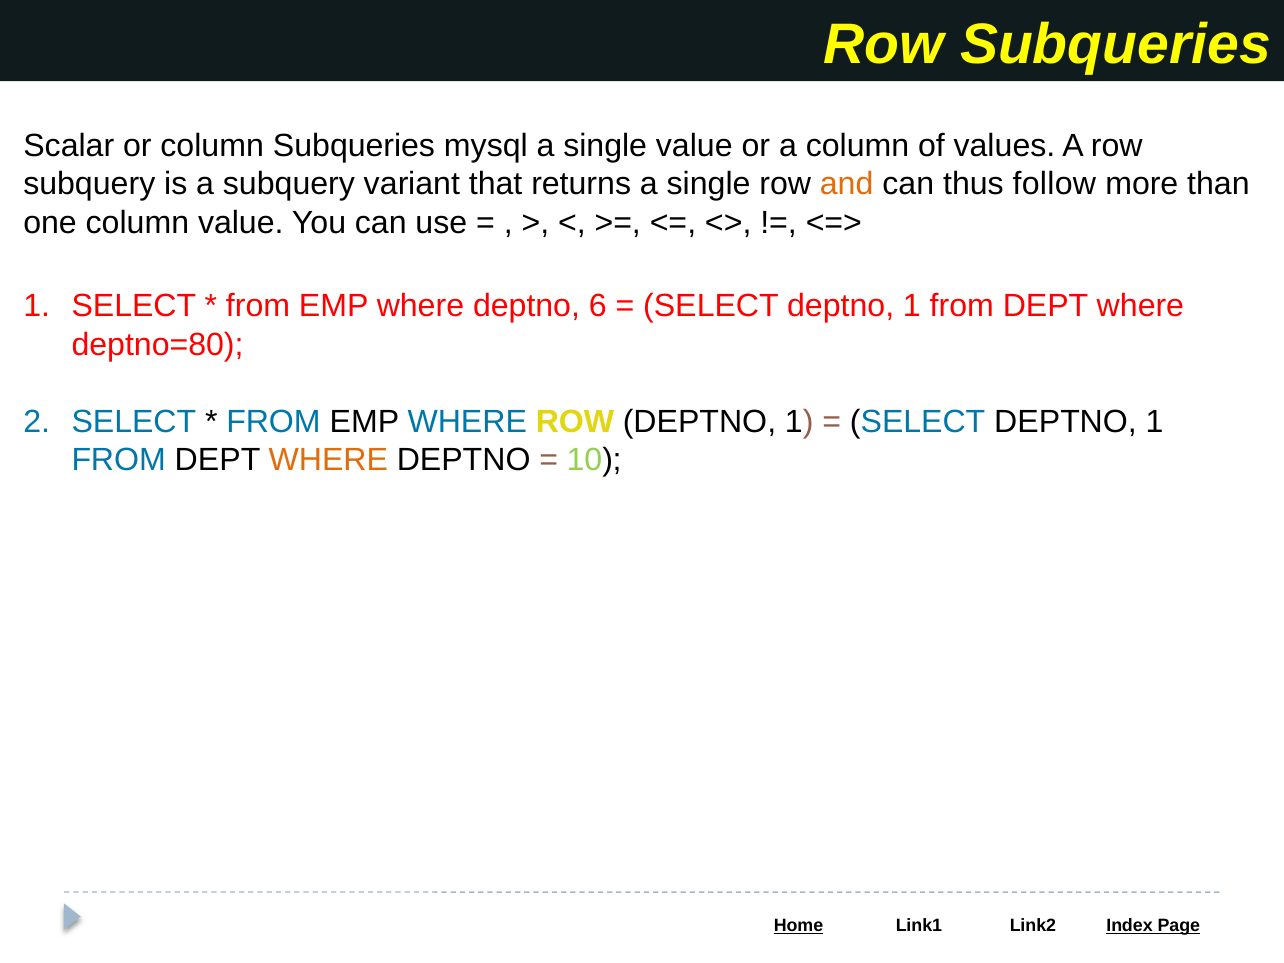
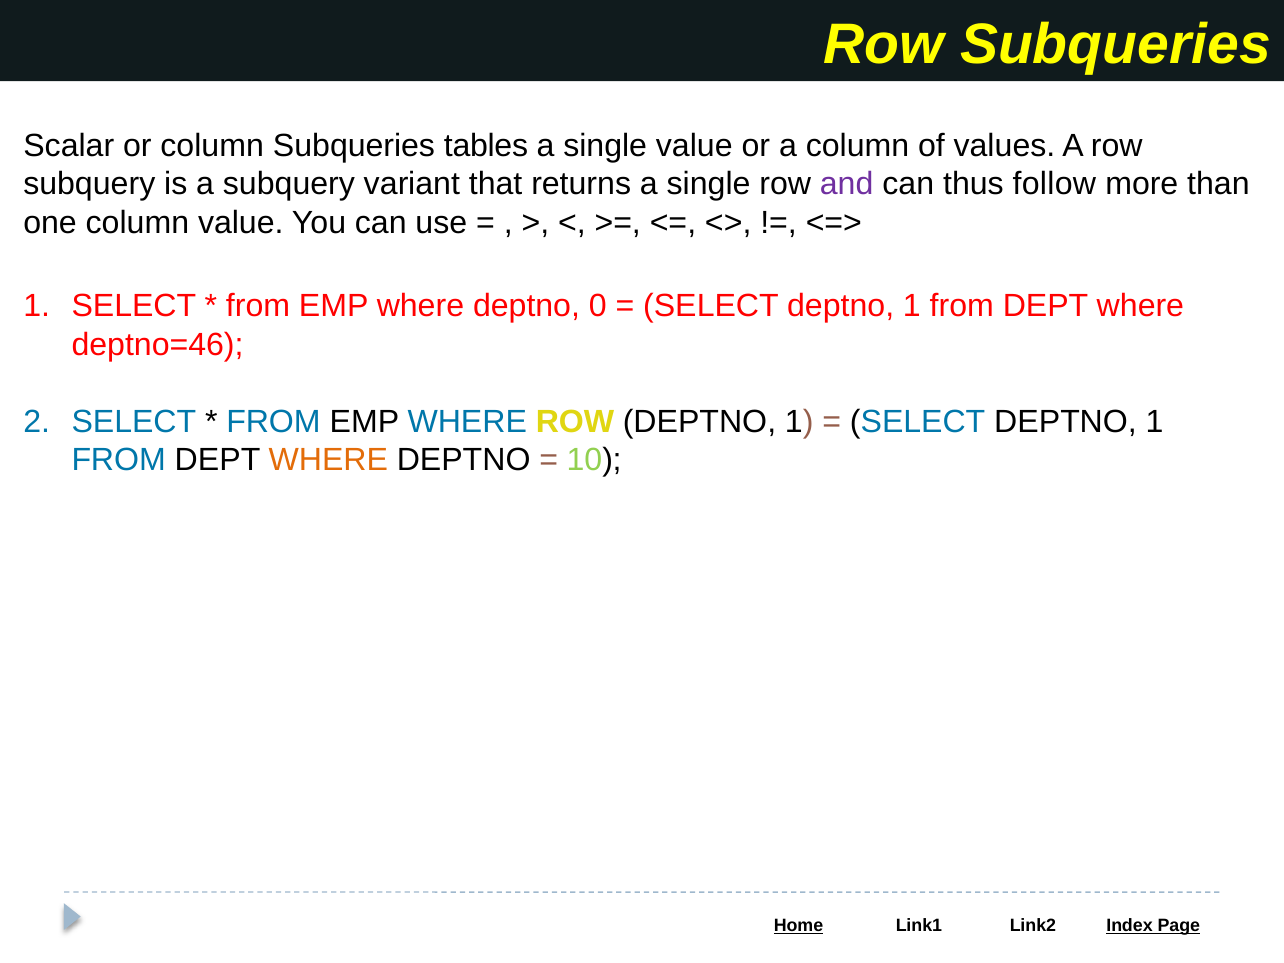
mysql: mysql -> tables (486, 145)
and colour: orange -> purple (847, 184)
6: 6 -> 0 (598, 306)
deptno=80: deptno=80 -> deptno=46 (158, 344)
